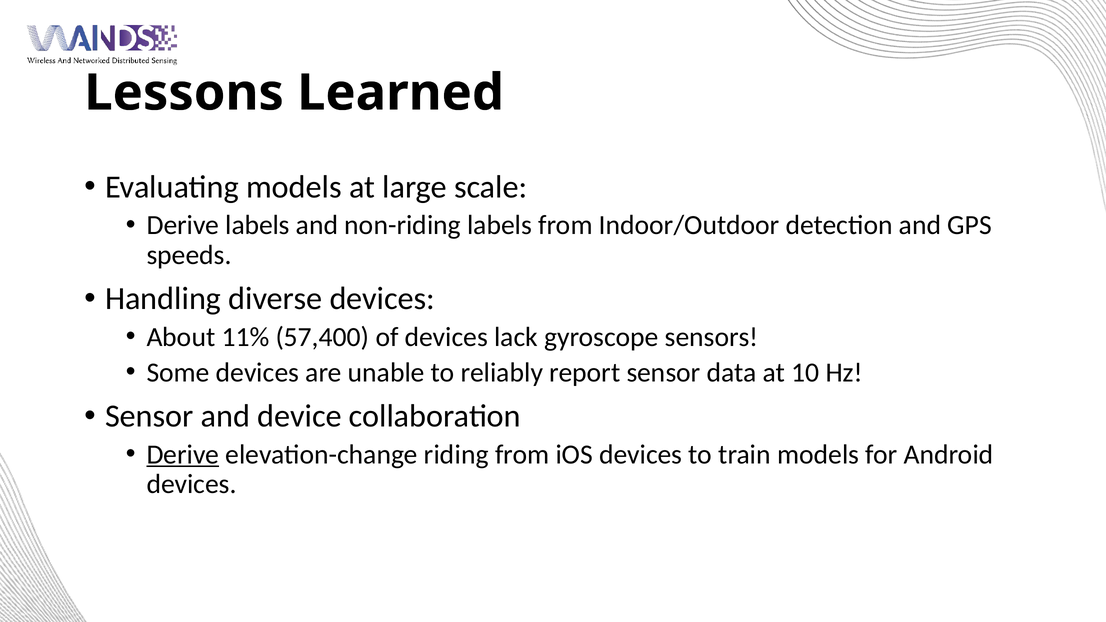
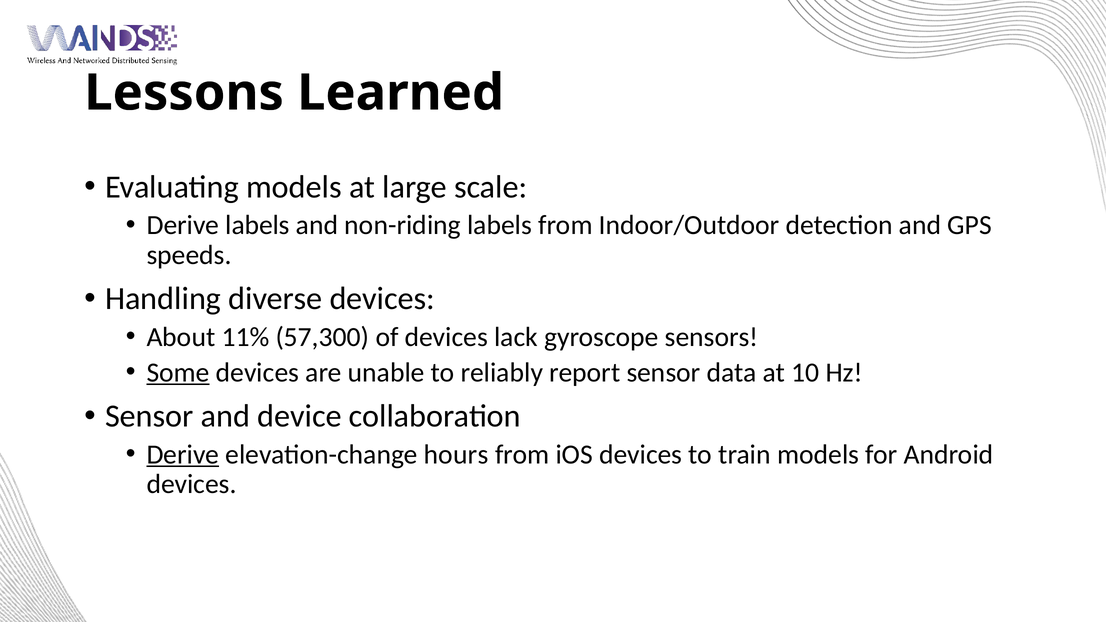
57,400: 57,400 -> 57,300 (322, 337)
Some underline: none -> present (178, 373)
riding: riding -> hours (456, 455)
